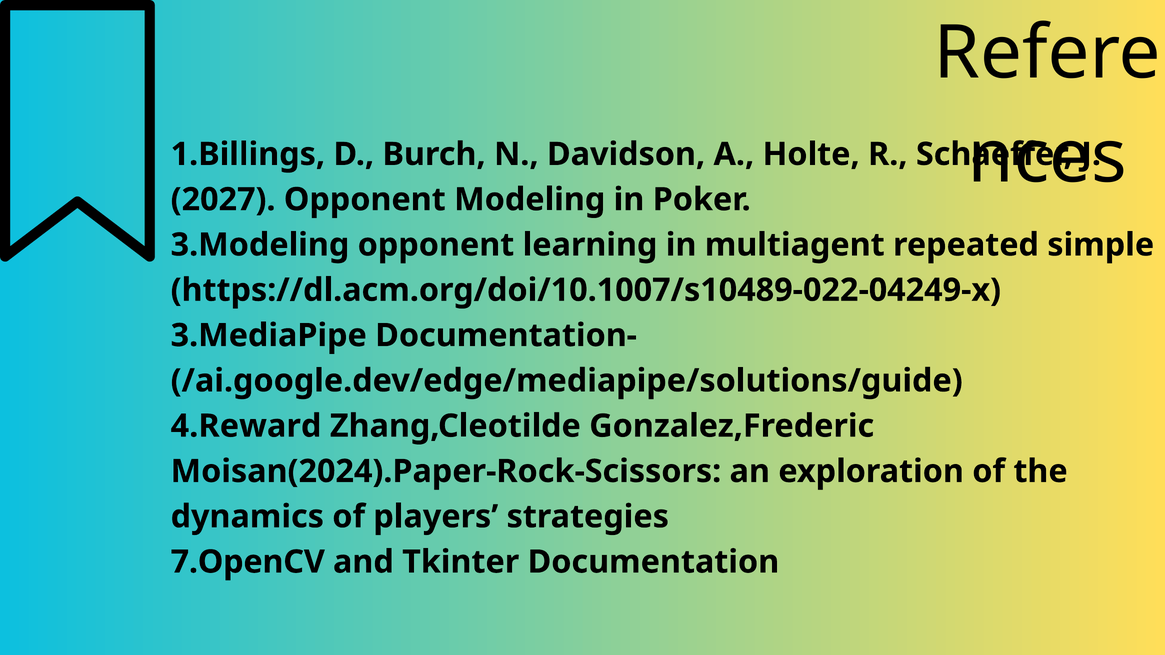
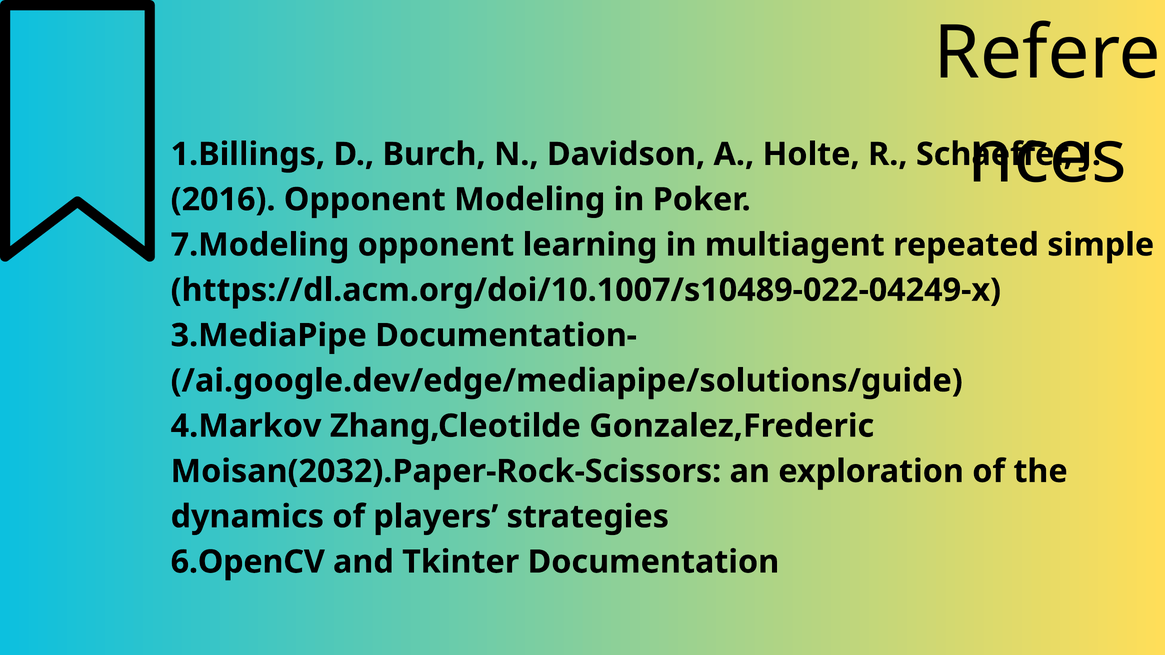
2027: 2027 -> 2016 (223, 200)
3.Modeling: 3.Modeling -> 7.Modeling (260, 245)
4.Reward: 4.Reward -> 4.Markov (246, 426)
Moisan(2024).Paper-Rock-Scissors: Moisan(2024).Paper-Rock-Scissors -> Moisan(2032).Paper-Rock-Scissors (446, 472)
7.OpenCV: 7.OpenCV -> 6.OpenCV (248, 562)
